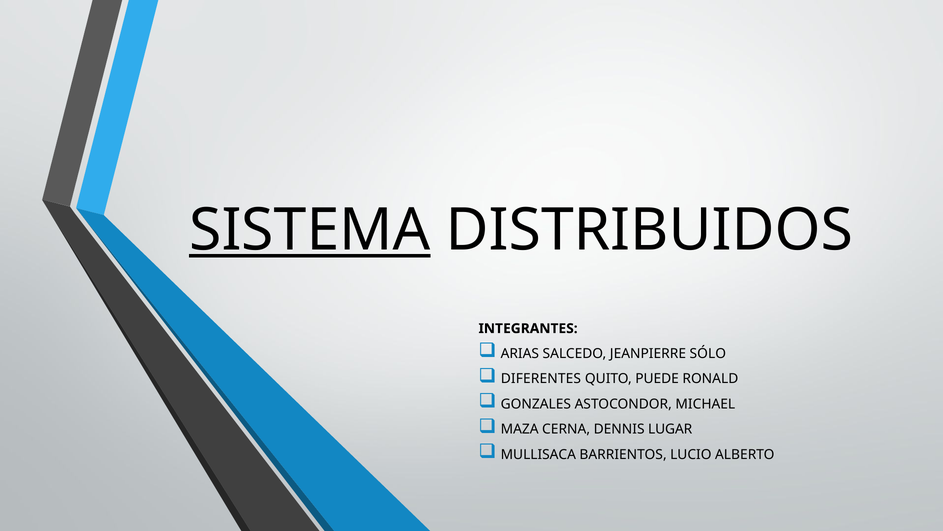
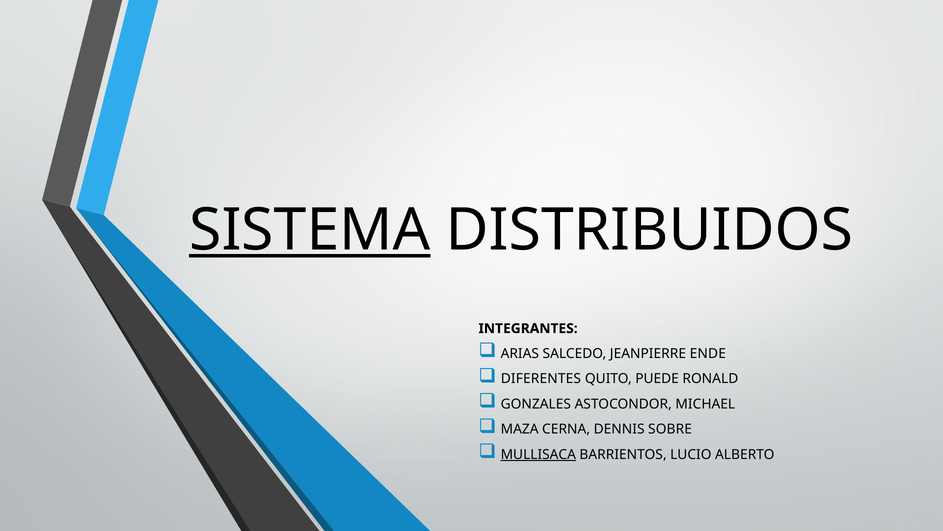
SÓLO: SÓLO -> ENDE (708, 353)
LUGAR: LUGAR -> SOBRE (670, 429)
MULLISACA underline: none -> present (538, 454)
